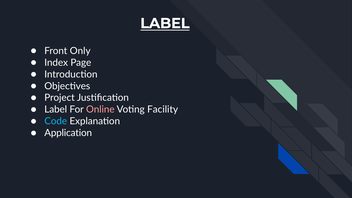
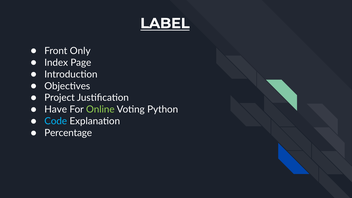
Label: Label -> Have (56, 110)
Online colour: pink -> light green (100, 110)
Facility: Facility -> Python (163, 110)
Application: Application -> Percentage (68, 133)
